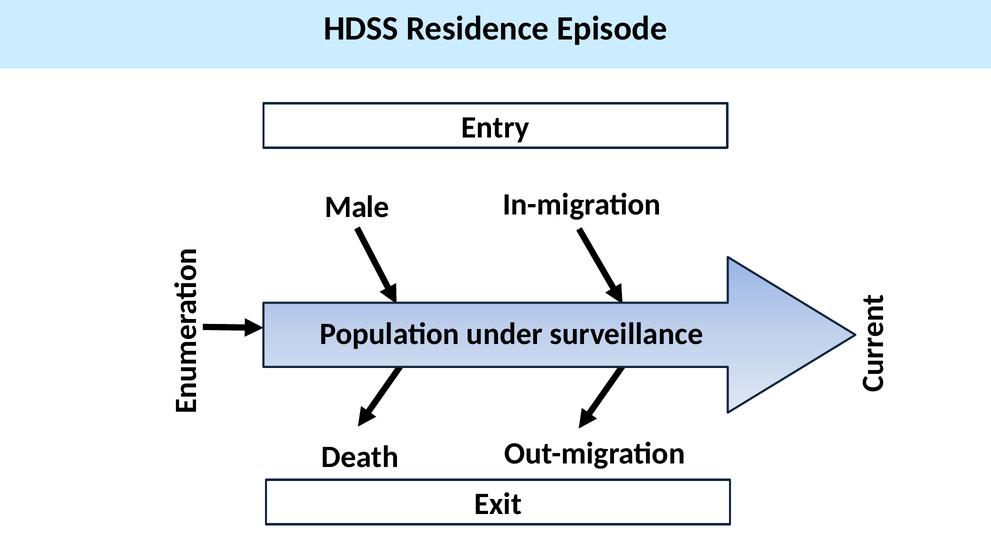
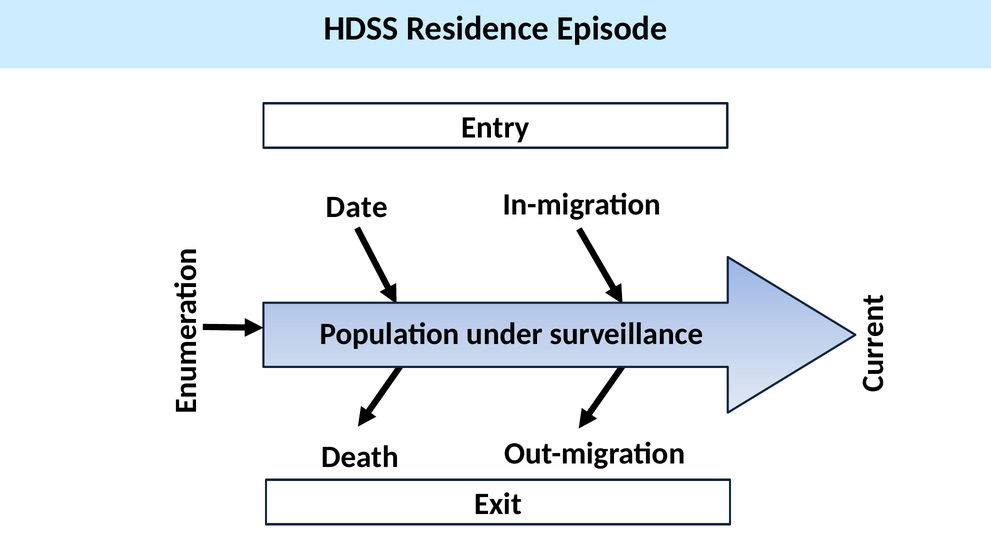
Male: Male -> Date (357, 207)
